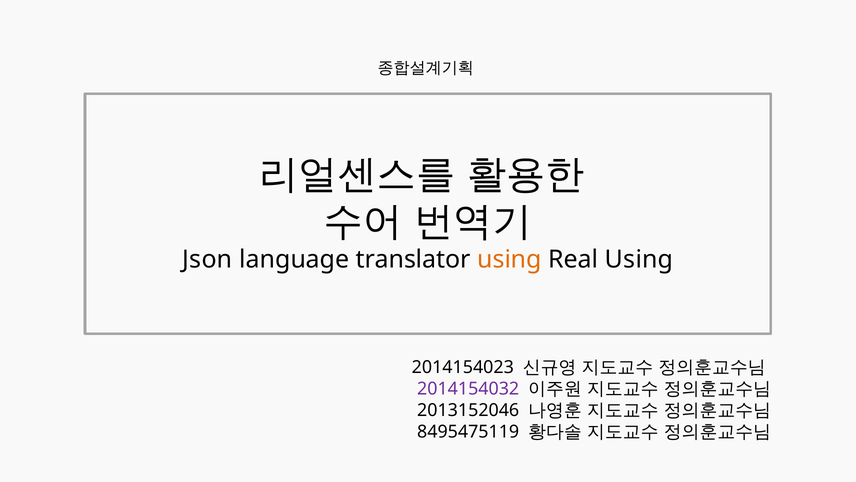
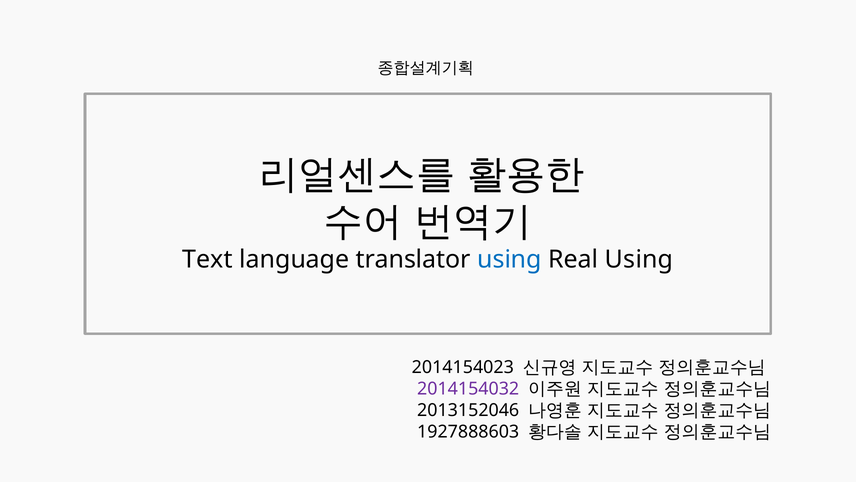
Json: Json -> Text (207, 259)
using colour: orange -> blue (509, 259)
8495475119: 8495475119 -> 1927888603 (468, 431)
